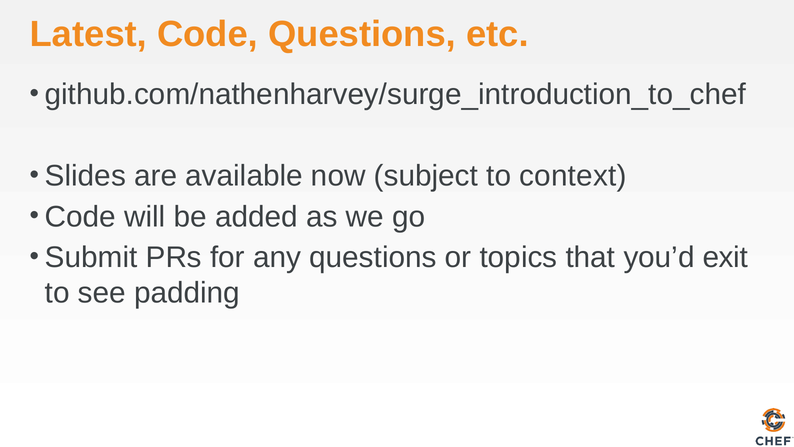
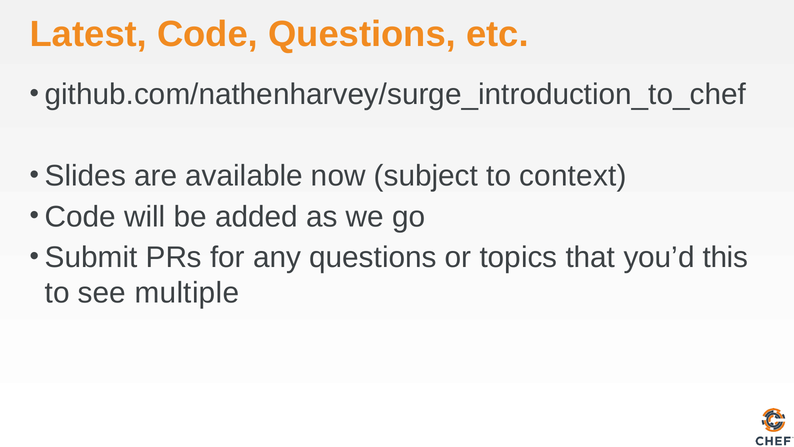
exit: exit -> this (725, 257)
padding: padding -> multiple (187, 293)
